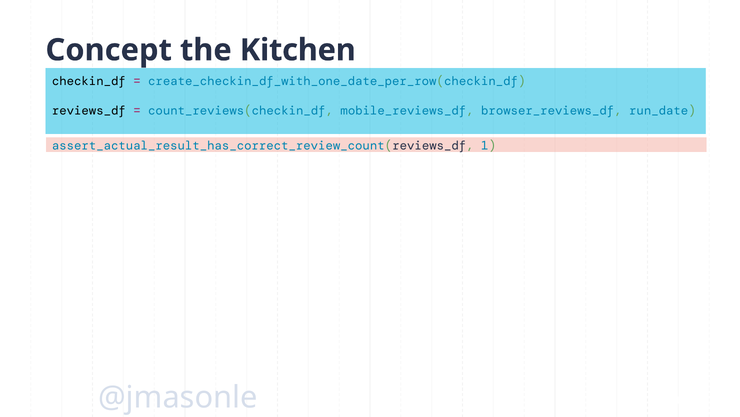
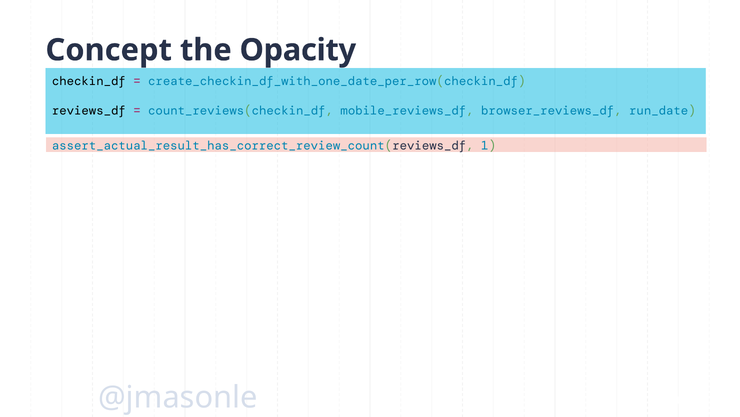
Kitchen: Kitchen -> Opacity (298, 50)
